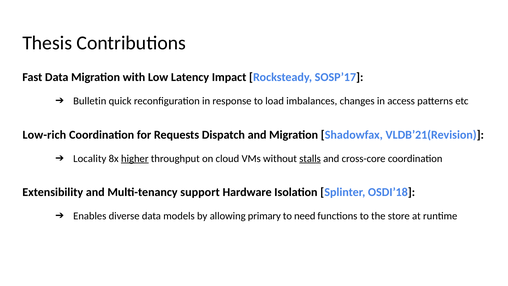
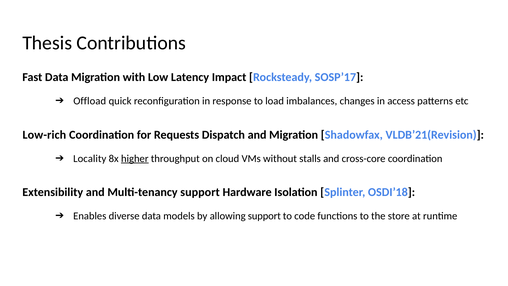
Bulletin: Bulletin -> Offload (90, 101)
stalls underline: present -> none (310, 158)
allowing primary: primary -> support (264, 216)
need: need -> code (305, 216)
